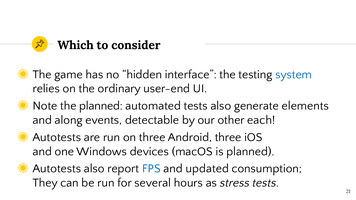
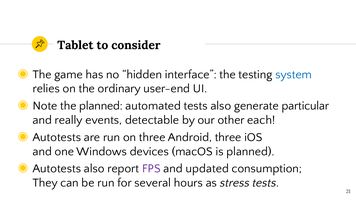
Which: Which -> Tablet (75, 45)
elements: elements -> particular (305, 106)
along: along -> really (69, 120)
FPS colour: blue -> purple (151, 169)
